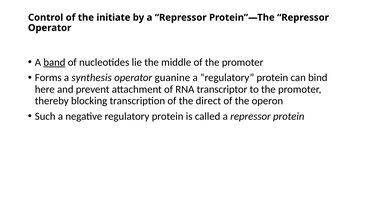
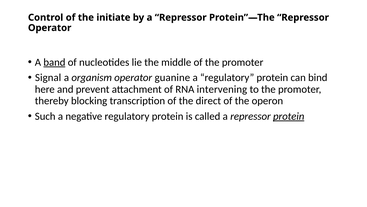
Forms: Forms -> Signal (48, 77)
synthesis: synthesis -> organism (92, 77)
transcriptor: transcriptor -> intervening (222, 89)
protein underline: none -> present (289, 116)
